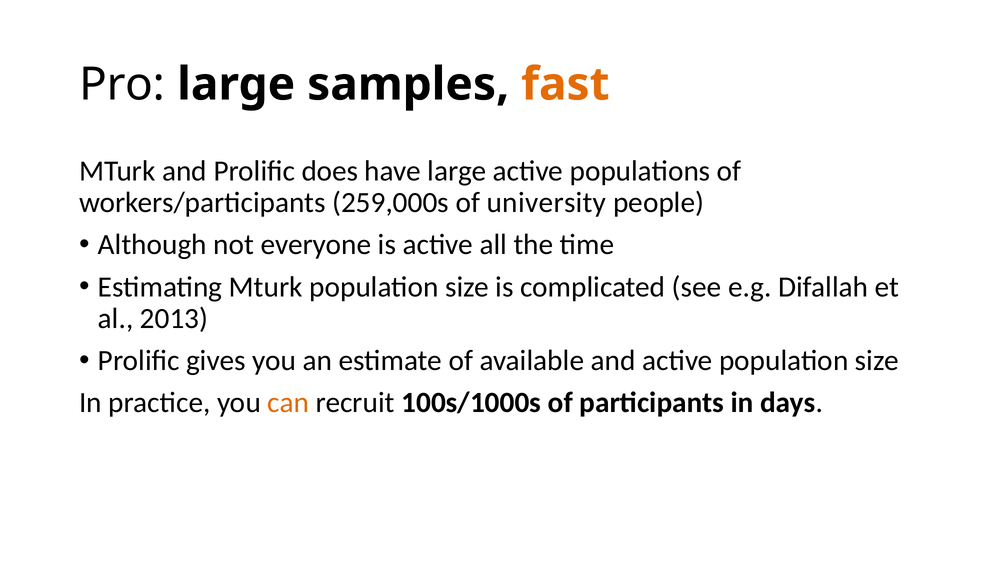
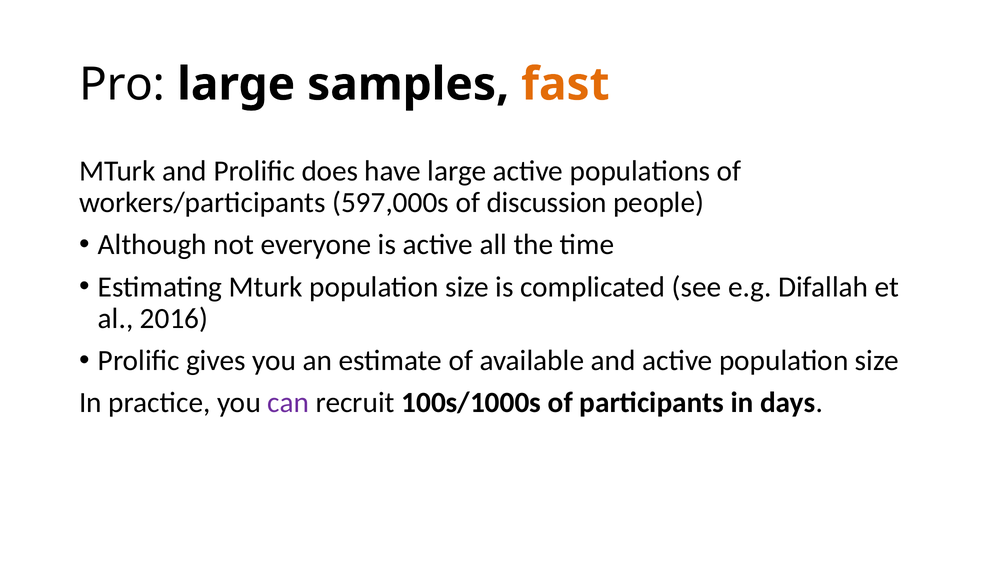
259,000s: 259,000s -> 597,000s (391, 203)
university: university -> discussion (547, 203)
2013: 2013 -> 2016 (174, 319)
can colour: orange -> purple (288, 403)
